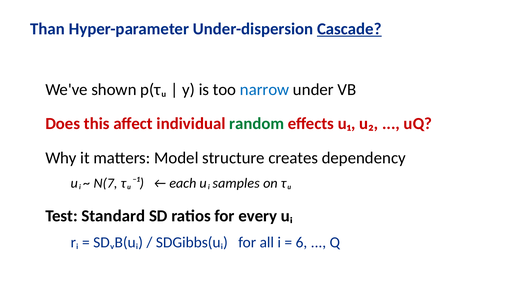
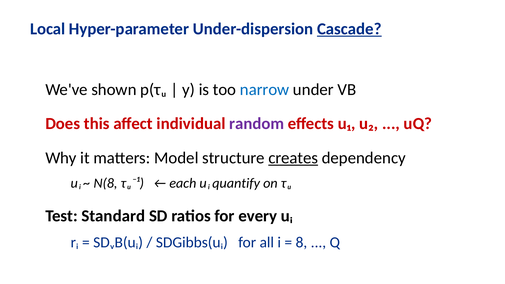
Than: Than -> Local (48, 29)
random colour: green -> purple (257, 124)
creates underline: none -> present (293, 158)
N(7: N(7 -> N(8 (105, 183)
samples: samples -> quantify (236, 183)
6: 6 -> 8 (301, 242)
